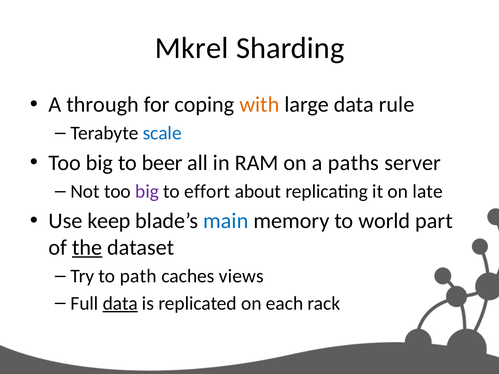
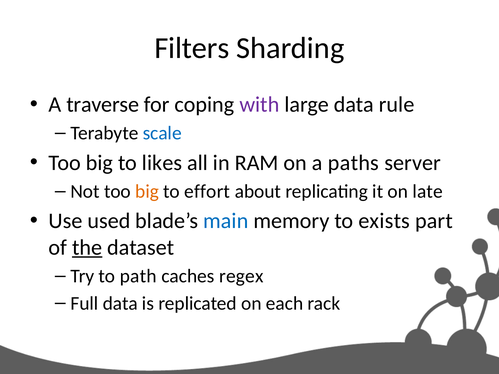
Mkrel: Mkrel -> Filters (192, 48)
through: through -> traverse (103, 105)
with colour: orange -> purple (259, 105)
beer: beer -> likes (162, 163)
big colour: purple -> orange (147, 192)
keep: keep -> used (109, 221)
world: world -> exists (384, 221)
views: views -> regex (241, 276)
data underline: present -> none (120, 304)
